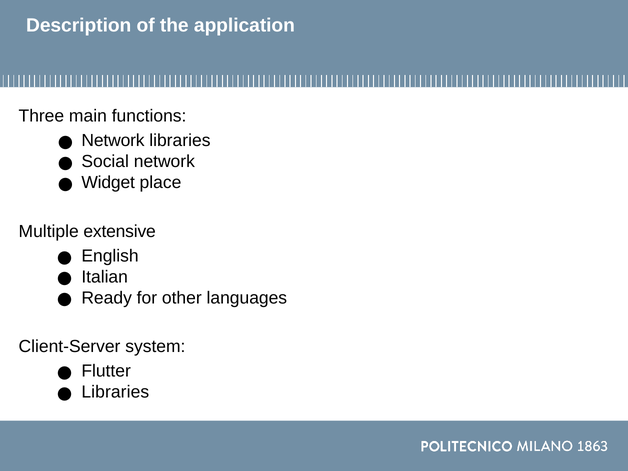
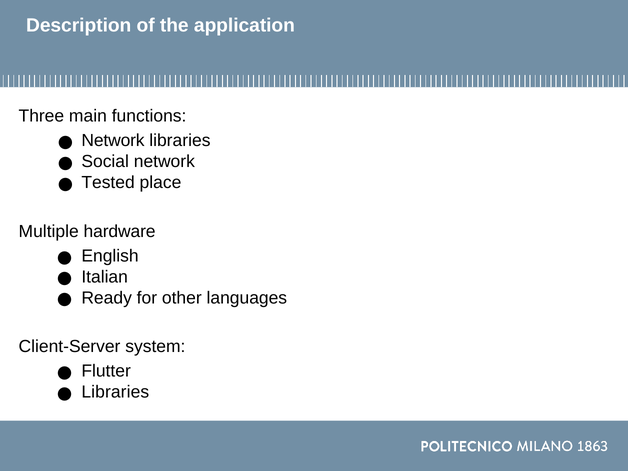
Widget: Widget -> Tested (108, 182)
extensive: extensive -> hardware (120, 231)
